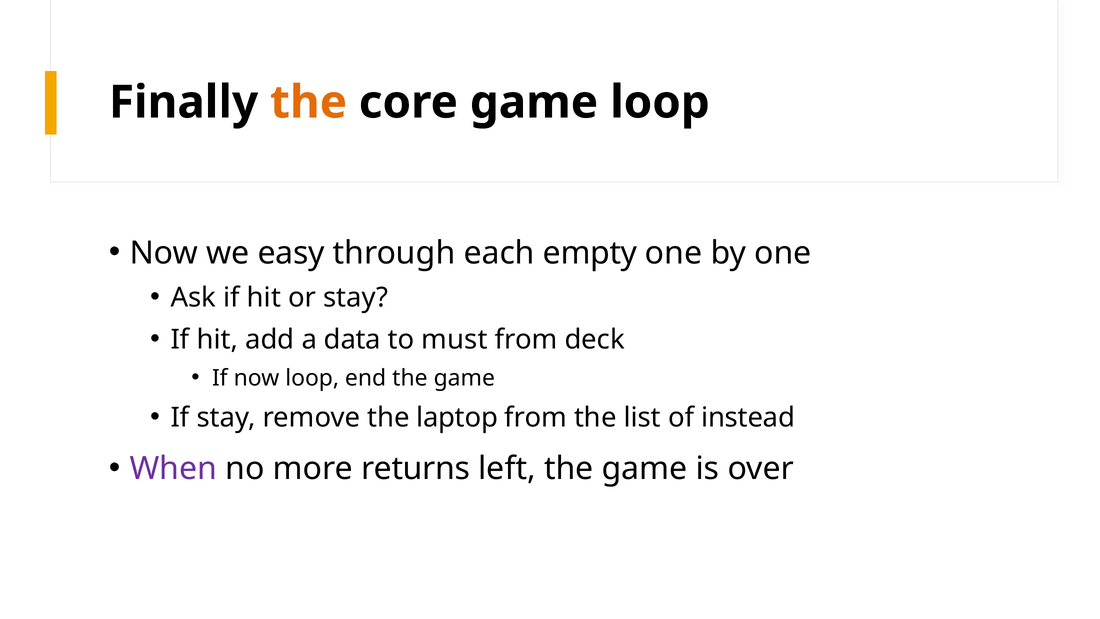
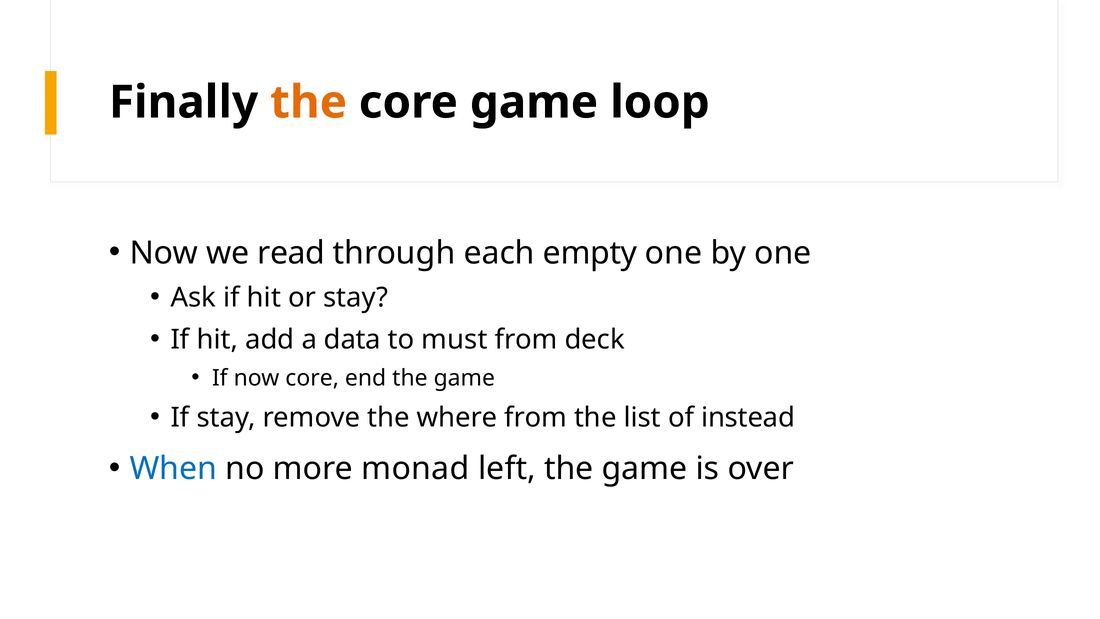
easy: easy -> read (291, 253)
now loop: loop -> core (312, 378)
laptop: laptop -> where (457, 417)
When colour: purple -> blue (173, 469)
returns: returns -> monad (415, 469)
